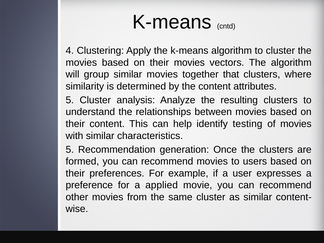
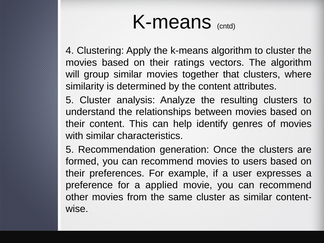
their movies: movies -> ratings (189, 63)
testing: testing -> genres (248, 124)
